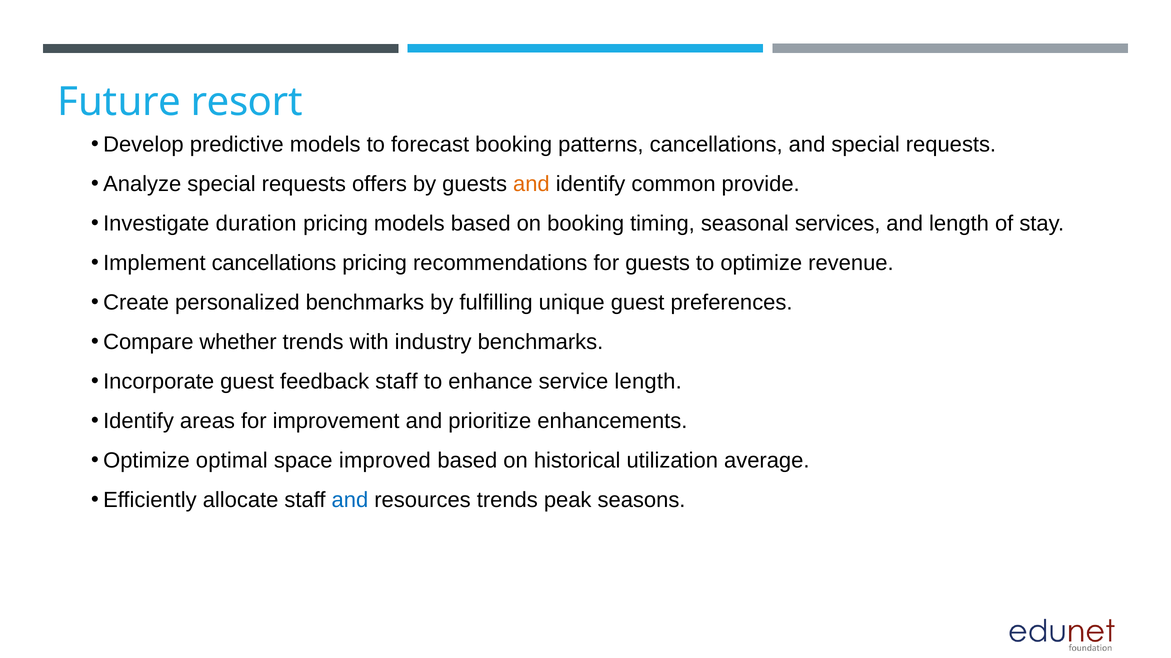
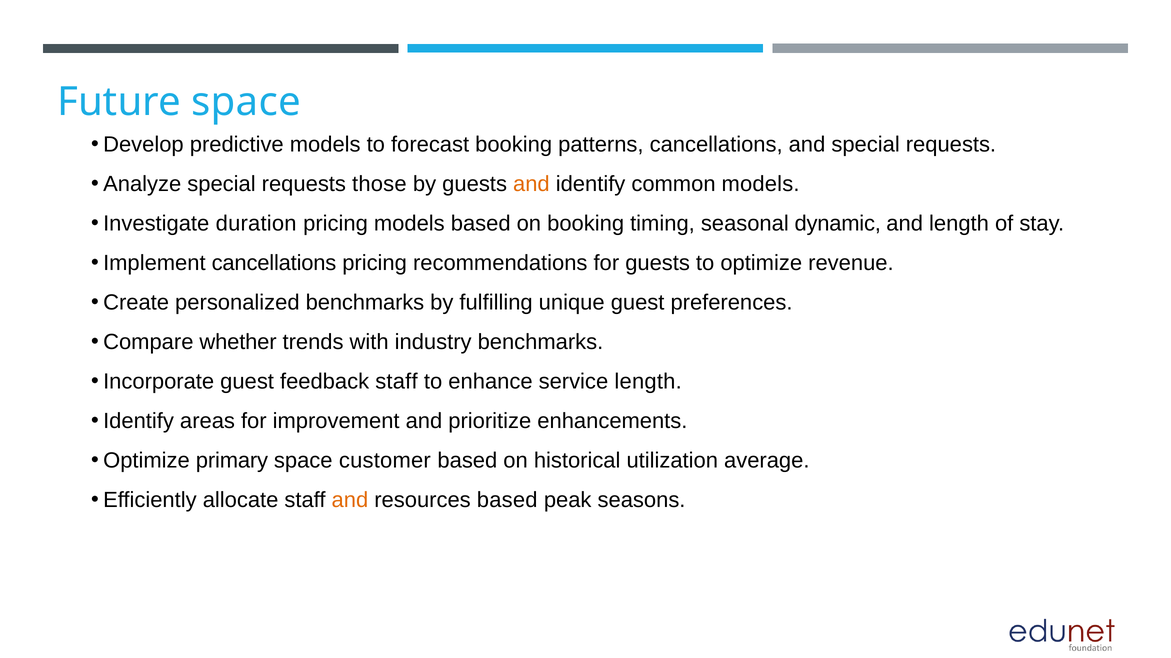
Future resort: resort -> space (246, 102)
offers: offers -> those (379, 184)
common provide: provide -> models (761, 184)
services: services -> dynamic (838, 224)
optimal: optimal -> primary (232, 461)
improved: improved -> customer (385, 461)
and colour: blue -> orange (350, 500)
resources trends: trends -> based (507, 500)
